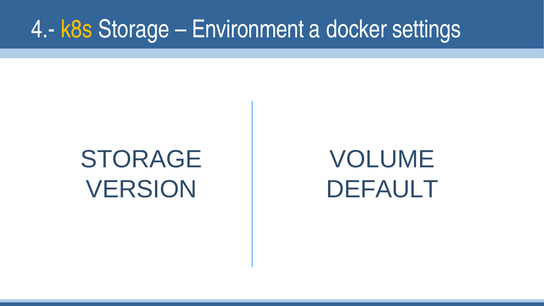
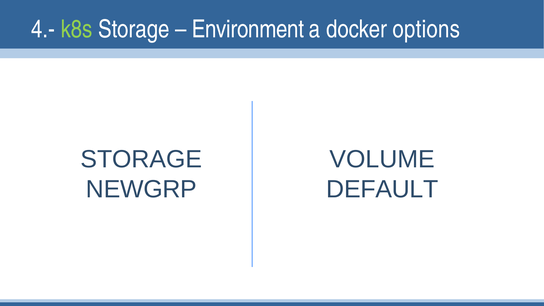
k8s colour: yellow -> light green (77, 29)
settings: settings -> options (426, 29)
VERSION: VERSION -> NEWGRP (141, 189)
